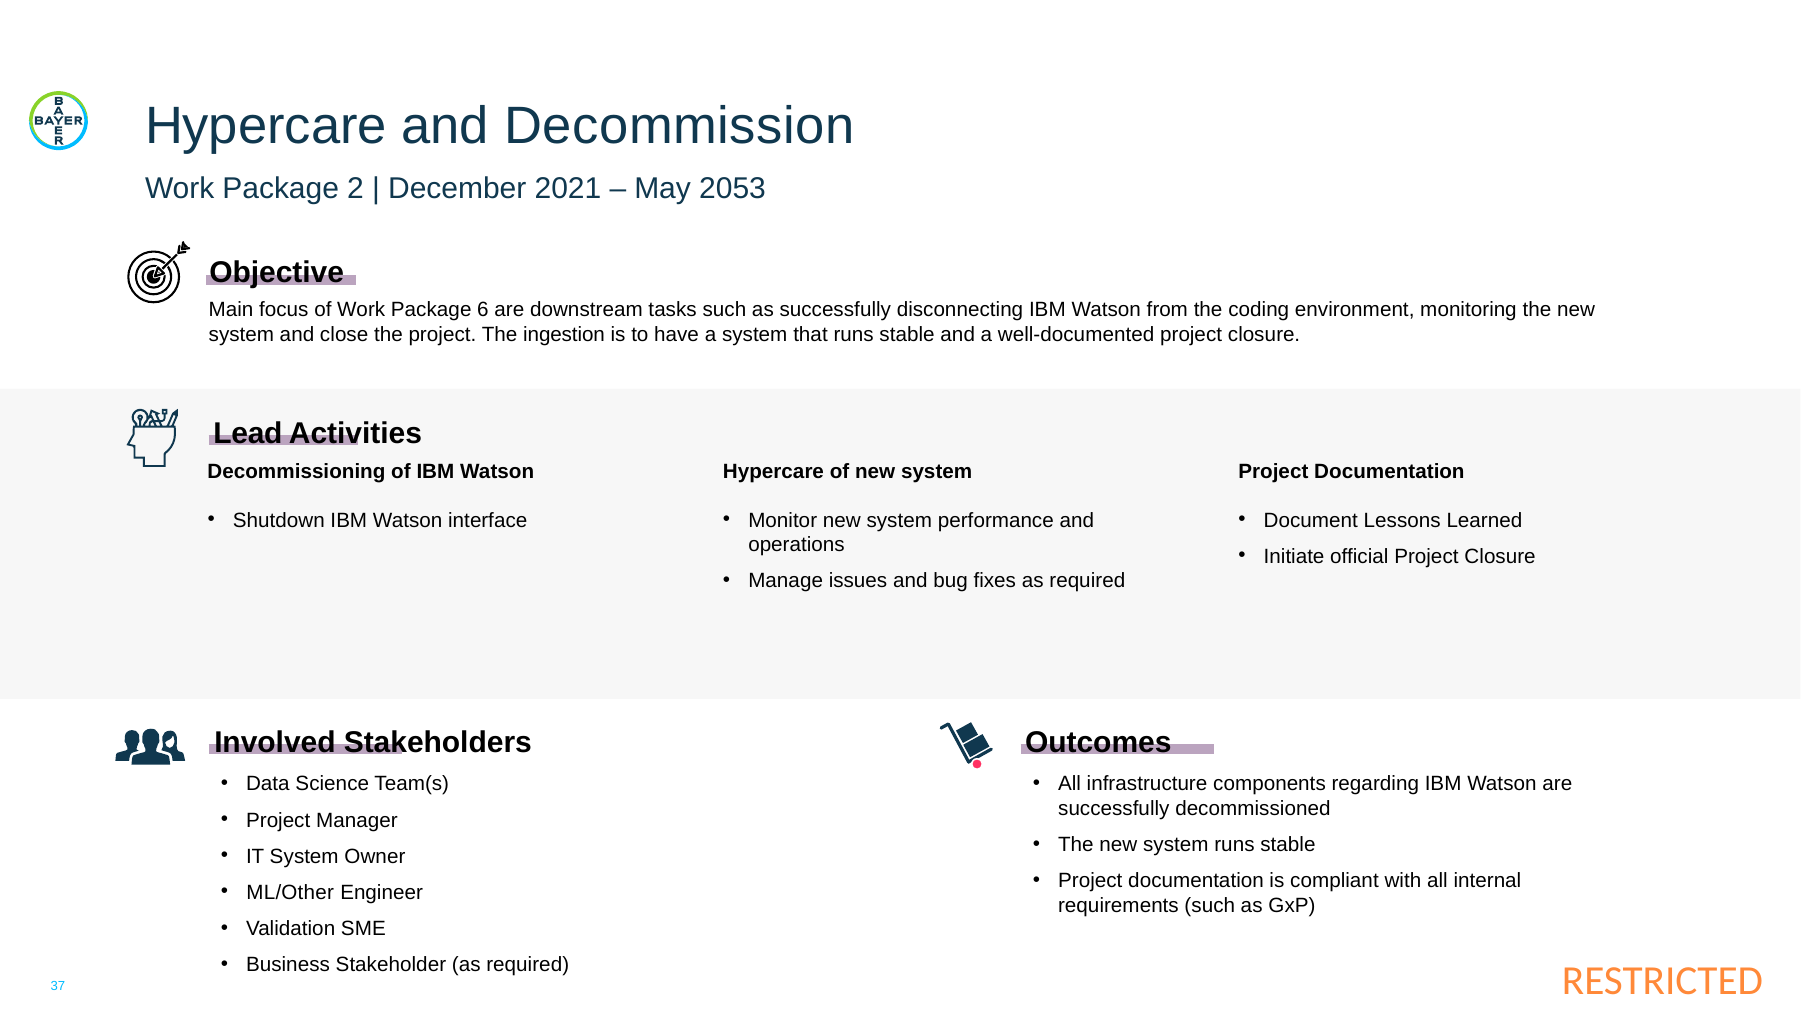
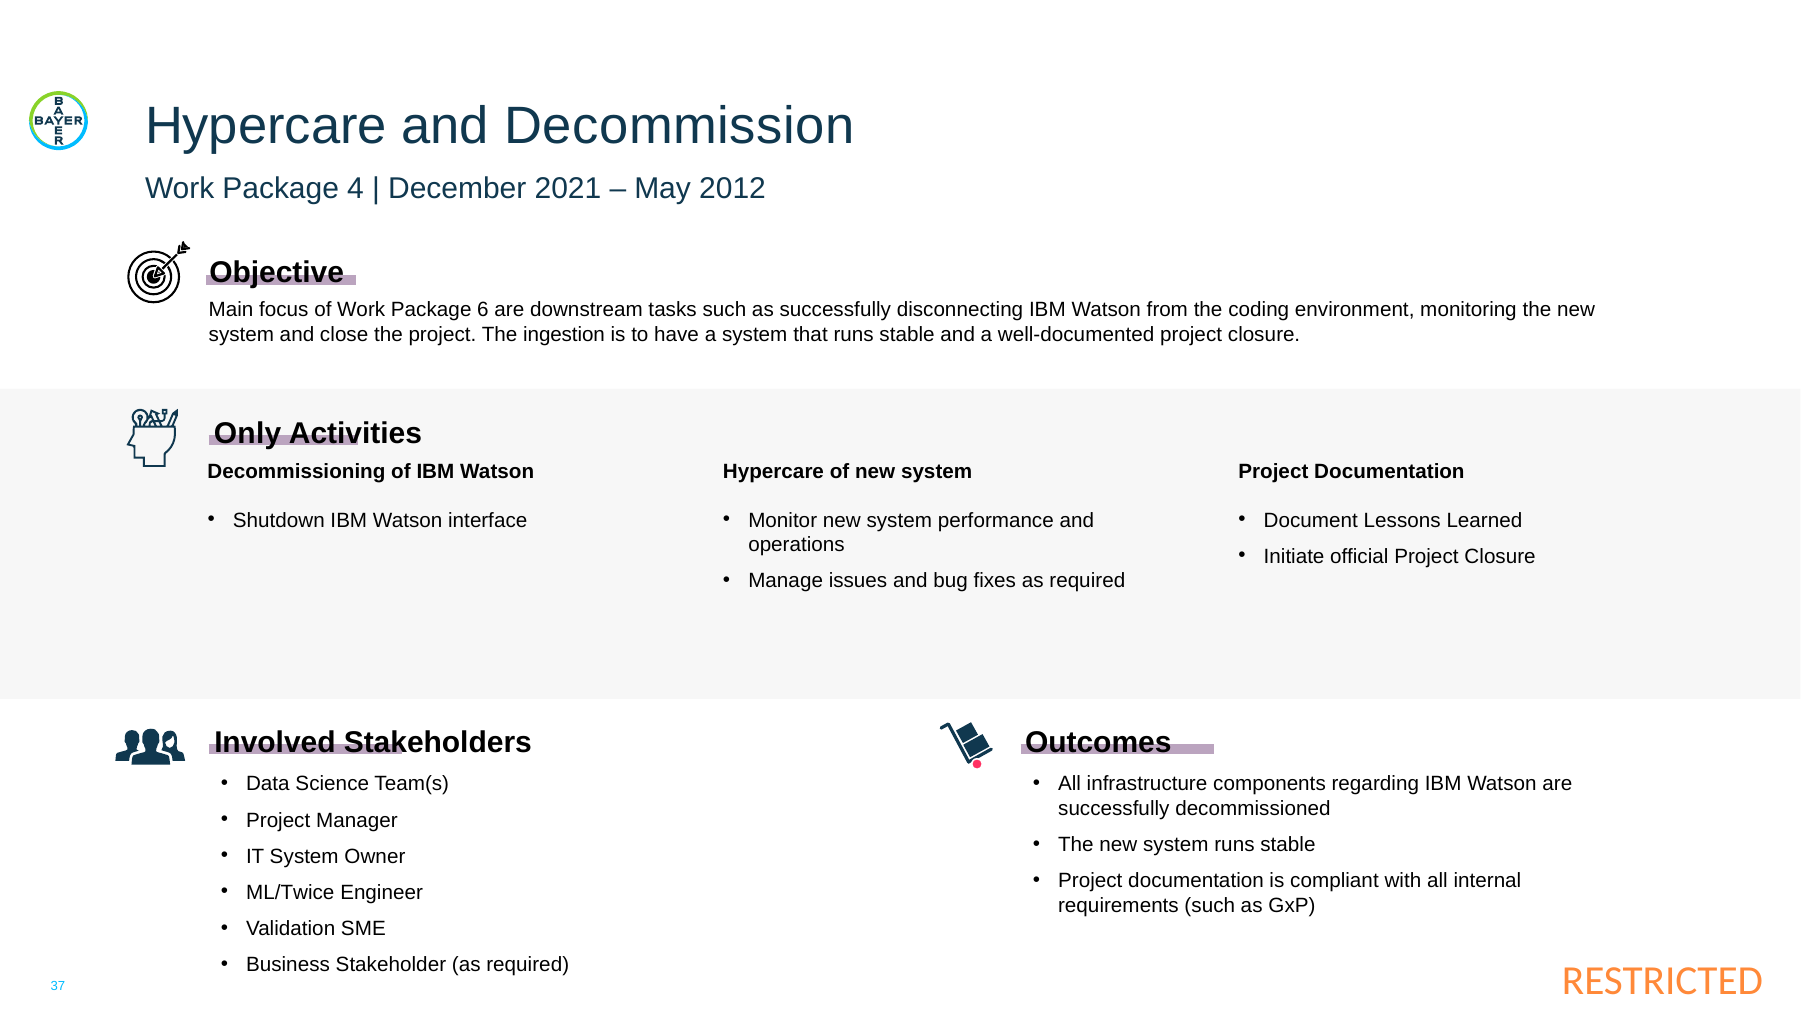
2: 2 -> 4 (356, 188)
2053: 2053 -> 2012 (733, 188)
Lead: Lead -> Only (248, 433)
ML/Other: ML/Other -> ML/Twice (290, 893)
